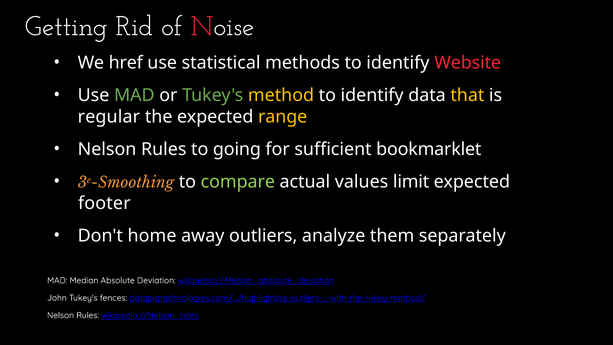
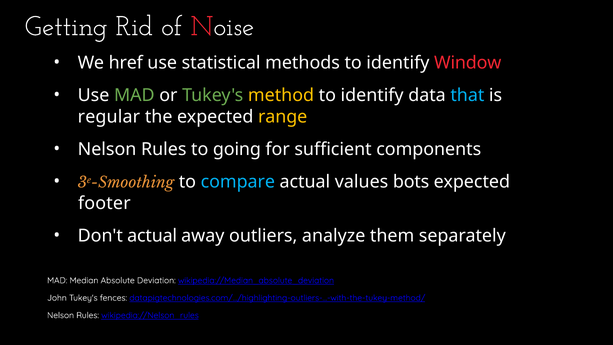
Website: Website -> Window (468, 63)
that colour: yellow -> light blue (467, 95)
bookmarklet: bookmarklet -> components (429, 149)
compare colour: light green -> light blue (238, 182)
limit: limit -> bots (411, 182)
Don't home: home -> actual (152, 236)
